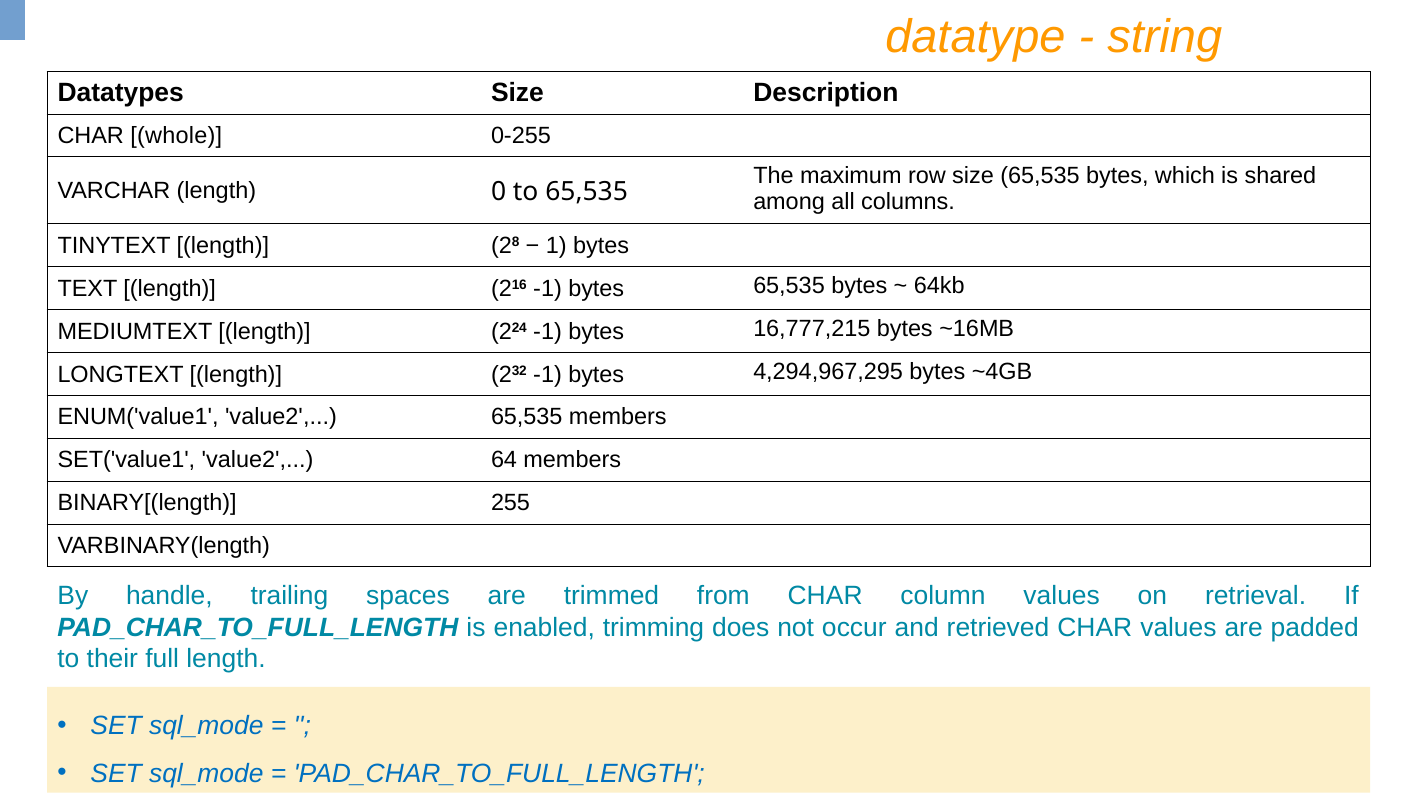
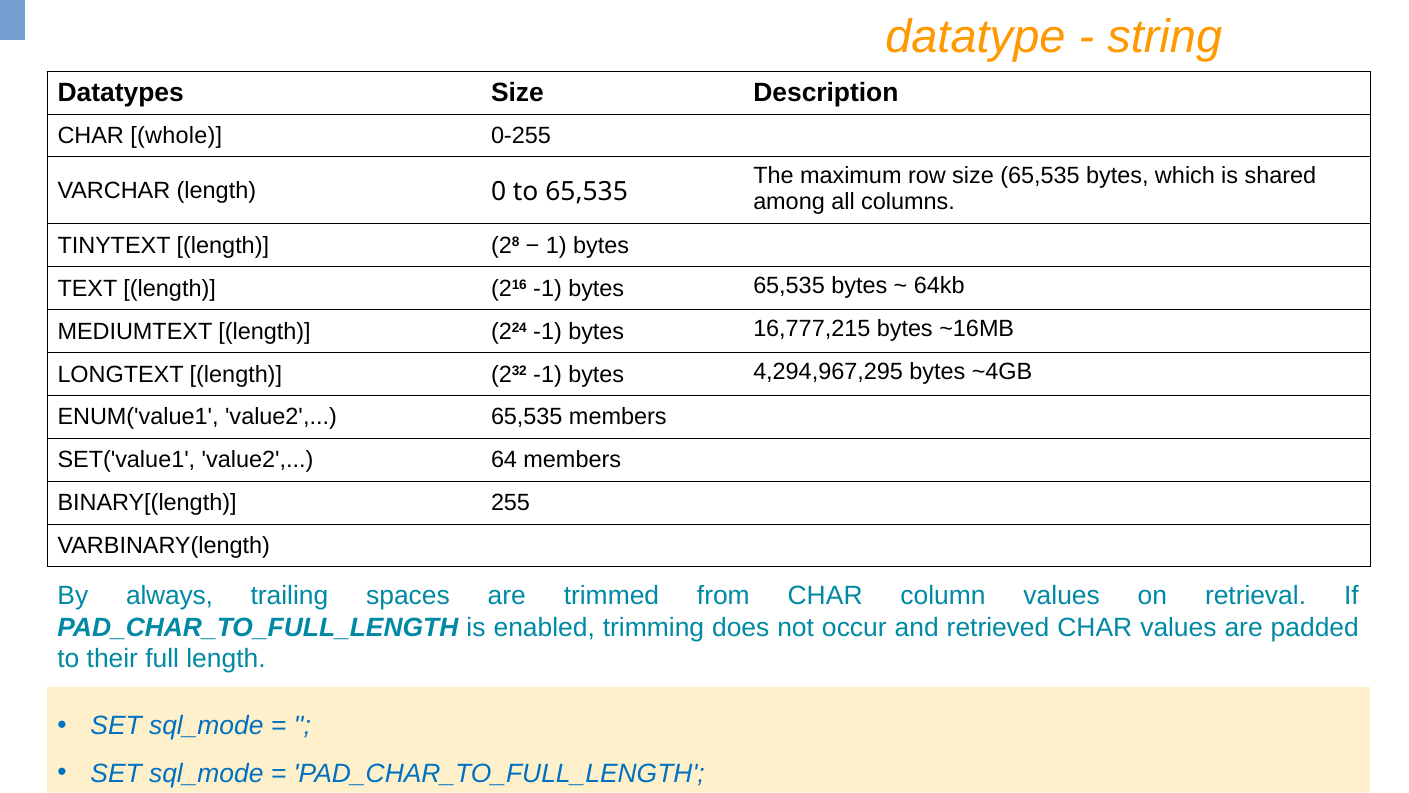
handle: handle -> always (169, 595)
